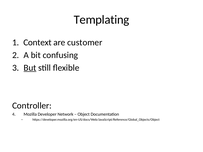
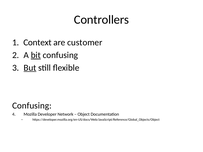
Templating: Templating -> Controllers (101, 20)
bit underline: none -> present (36, 55)
Controller: Controller -> Confusing (32, 106)
